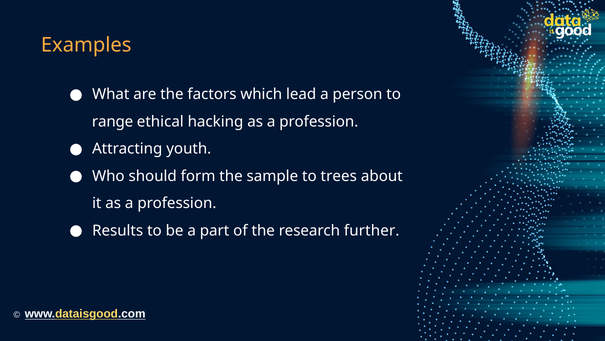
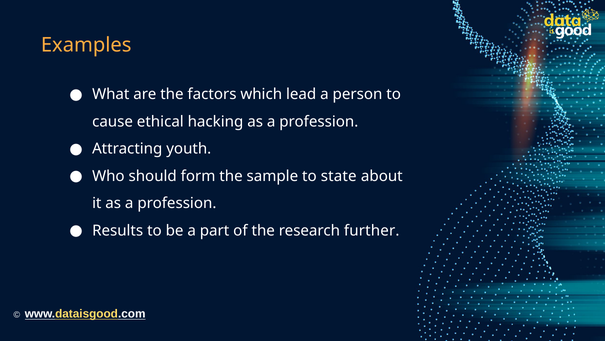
range: range -> cause (113, 121)
trees: trees -> state (339, 176)
